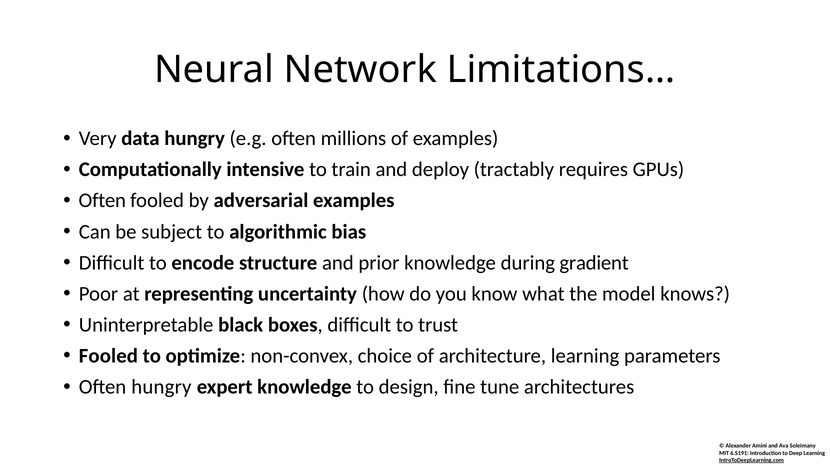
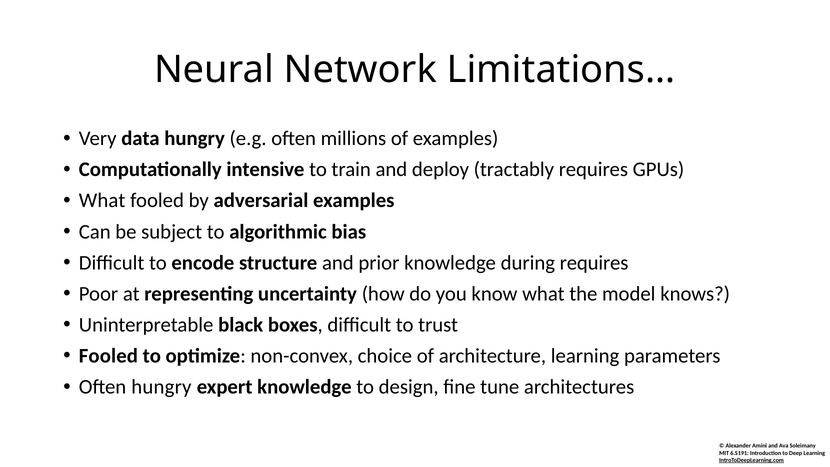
Often: Often -> What (102, 201)
during gradient: gradient -> requires (594, 263)
